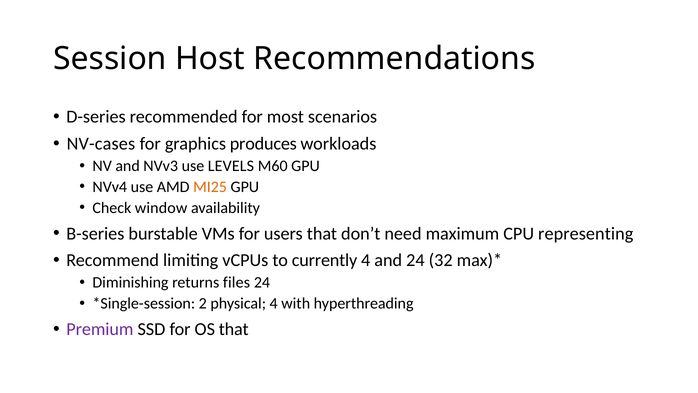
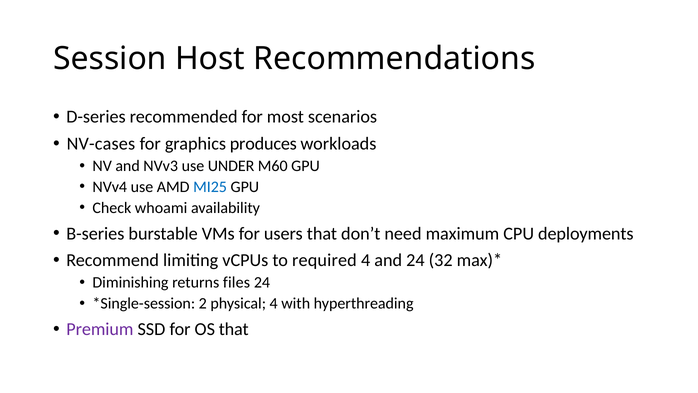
LEVELS: LEVELS -> UNDER (231, 166)
MI25 colour: orange -> blue (210, 187)
window: window -> whoami (161, 208)
representing: representing -> deployments (586, 233)
currently: currently -> required (324, 260)
